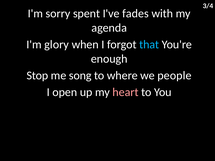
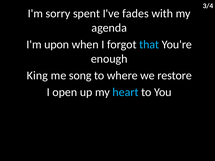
glory: glory -> upon (57, 45)
Stop: Stop -> King (37, 76)
people: people -> restore (175, 76)
heart colour: pink -> light blue (126, 92)
